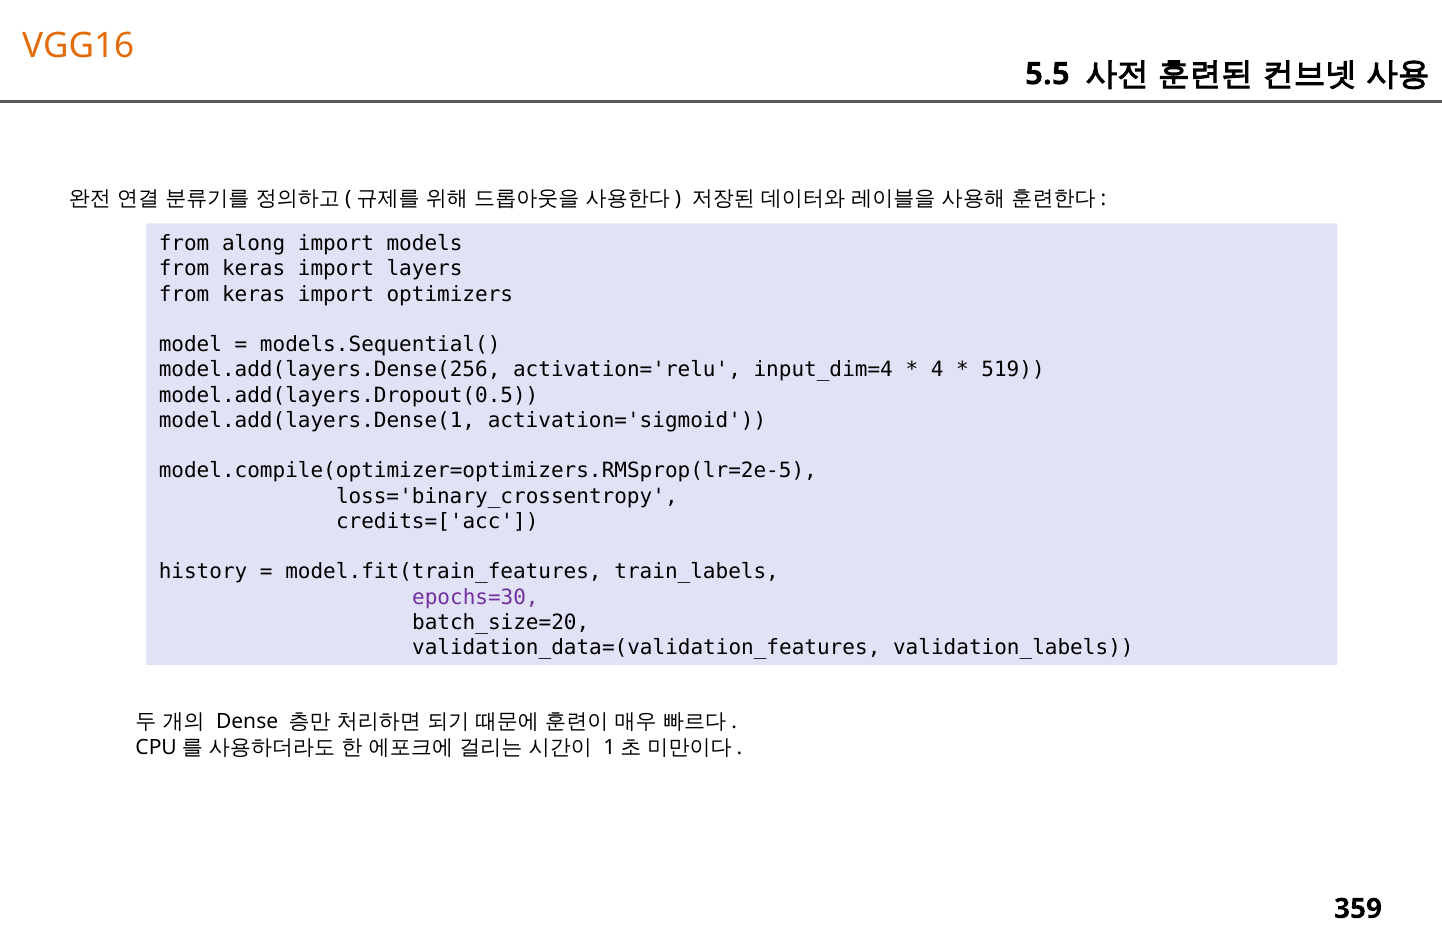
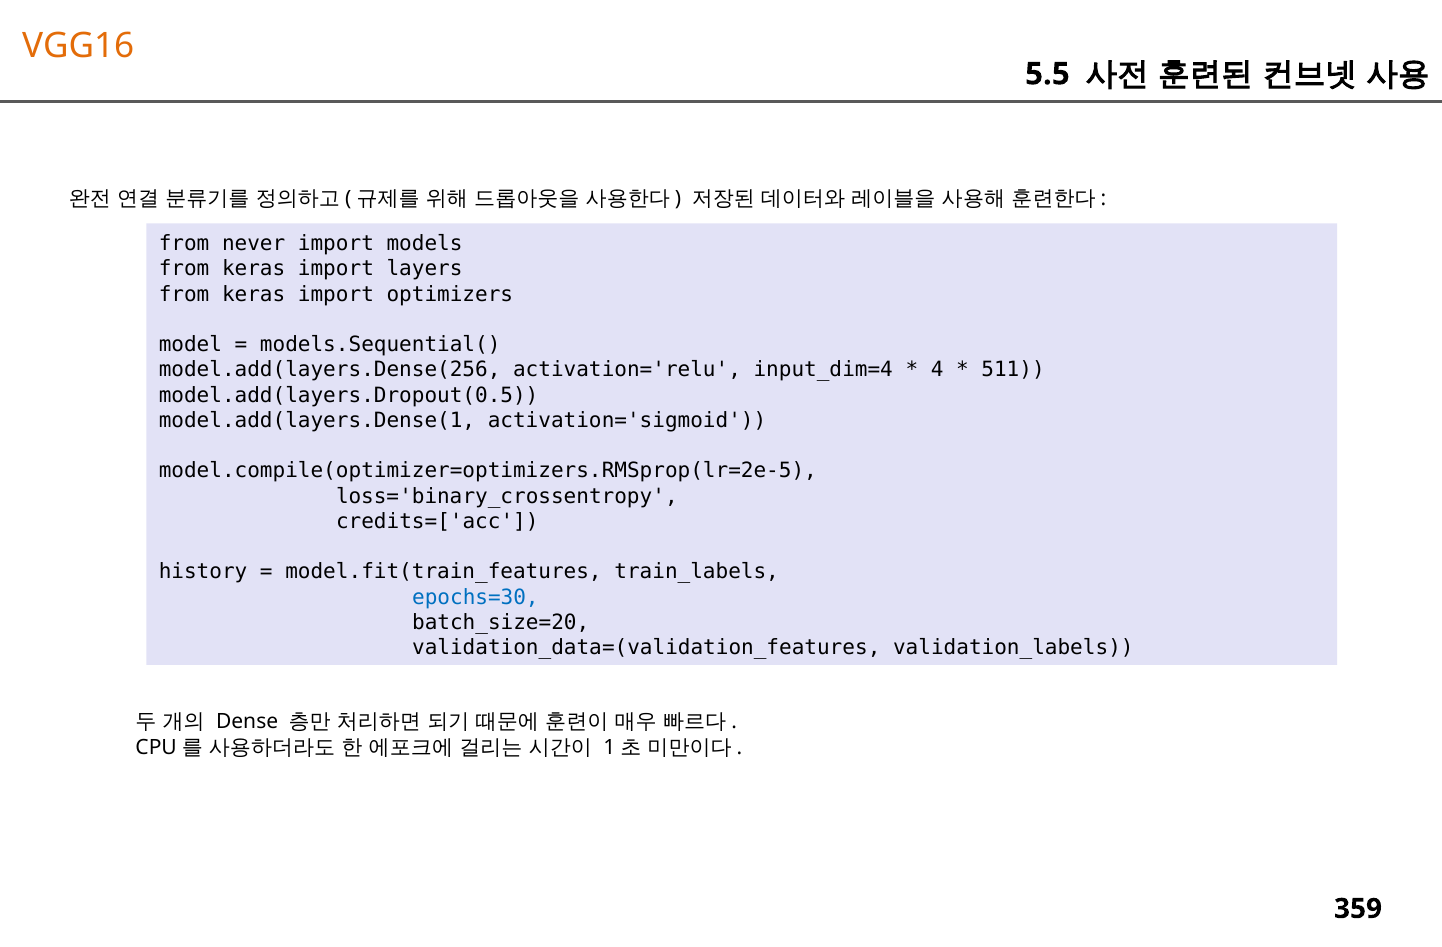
along: along -> never (254, 244)
519: 519 -> 511 (1013, 370)
epochs=30 colour: purple -> blue (475, 597)
